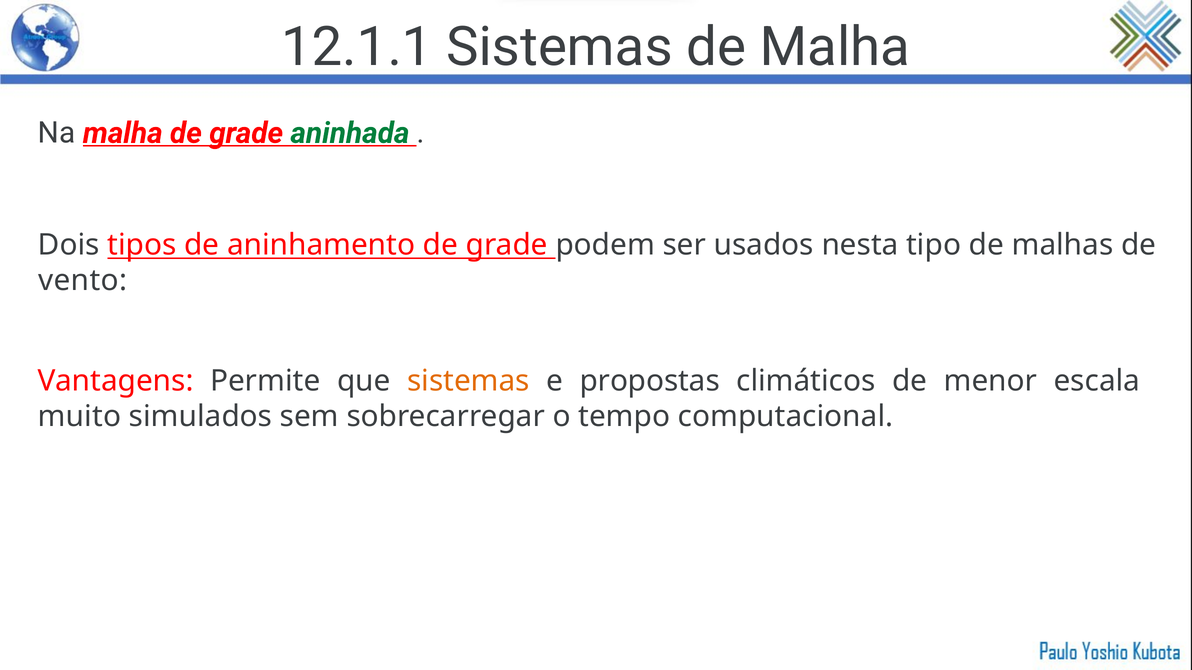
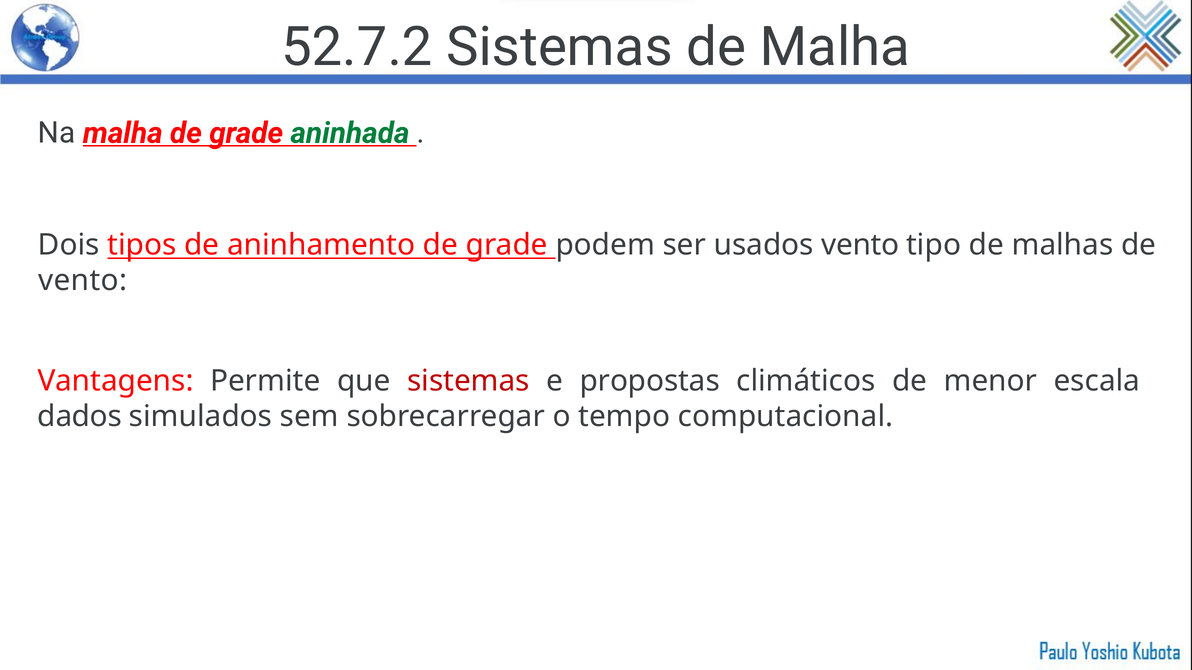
12.1.1: 12.1.1 -> 52.7.2 (357, 47)
usados nesta: nesta -> vento (860, 245)
sistemas colour: orange -> red (468, 381)
muito: muito -> dados (80, 417)
